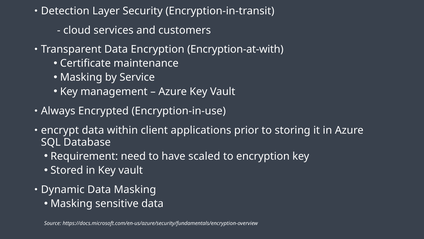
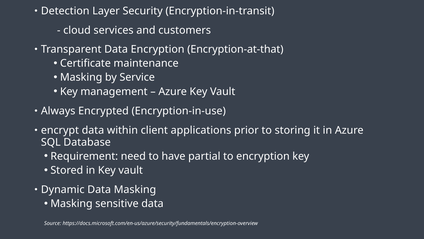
Encryption-at-with: Encryption-at-with -> Encryption-at-that (235, 49)
scaled: scaled -> partial (204, 156)
